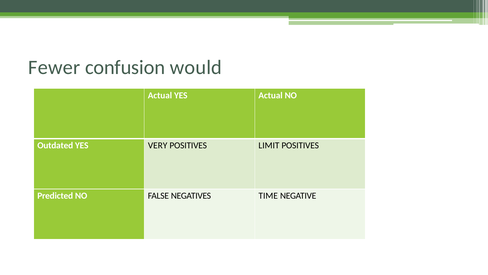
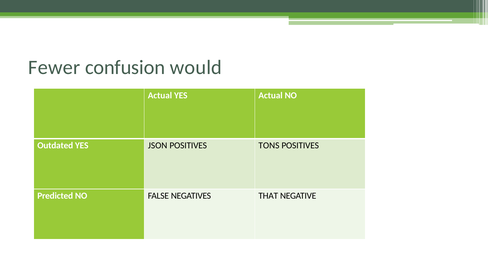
VERY: VERY -> JSON (158, 145)
LIMIT: LIMIT -> TONS (269, 145)
TIME: TIME -> THAT (268, 196)
